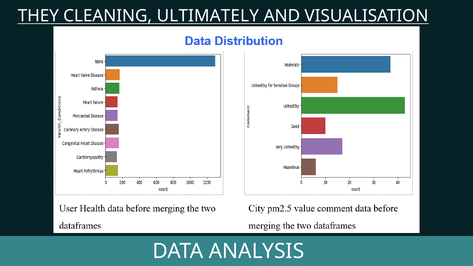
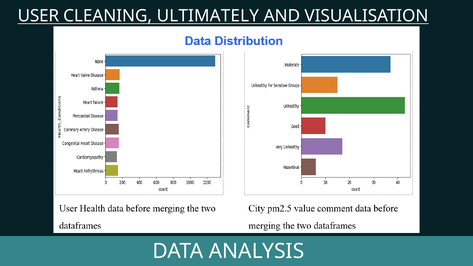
THEY: THEY -> USER (38, 16)
